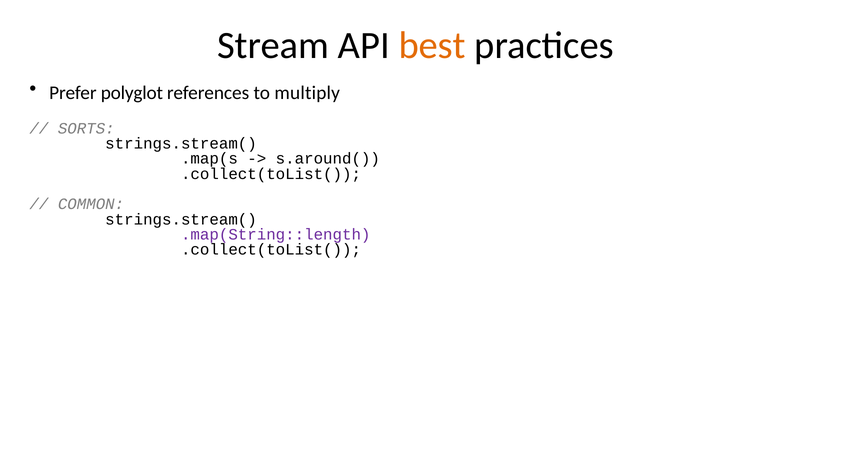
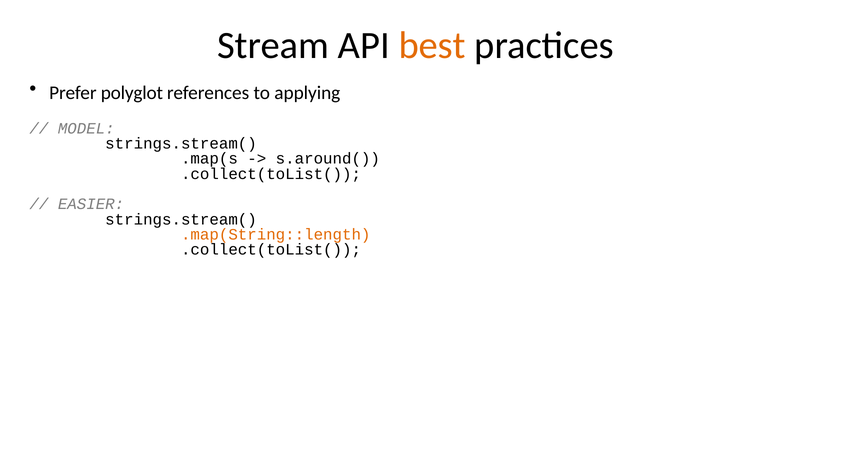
multiply: multiply -> applying (307, 93)
SORTS: SORTS -> MODEL (86, 128)
COMMON: COMMON -> EASIER (91, 204)
.map(String::length colour: purple -> orange (276, 234)
